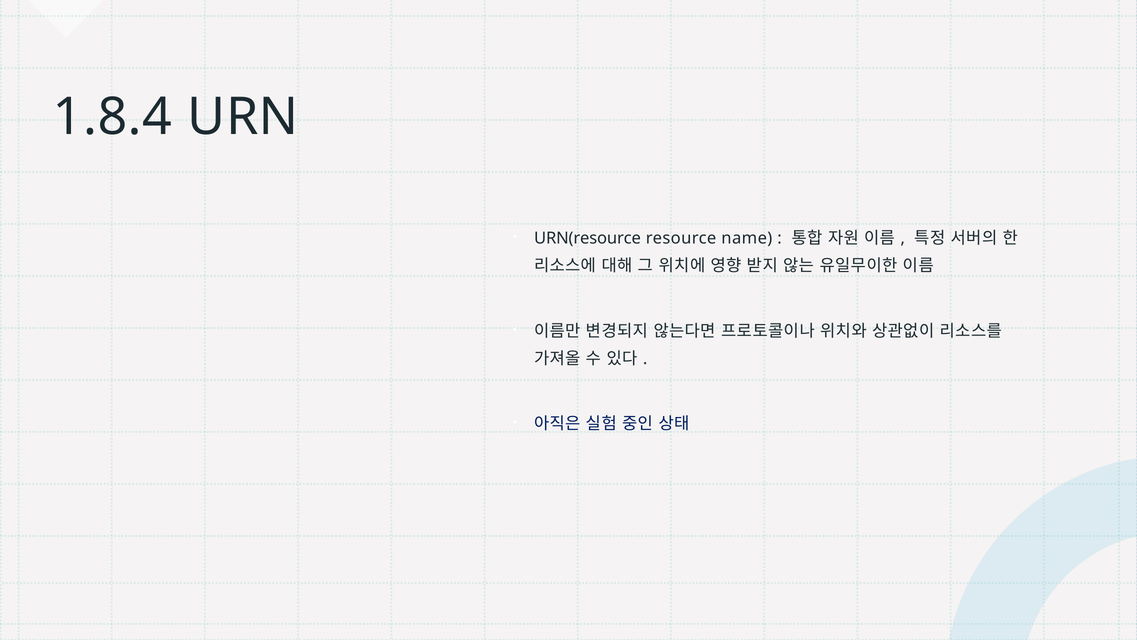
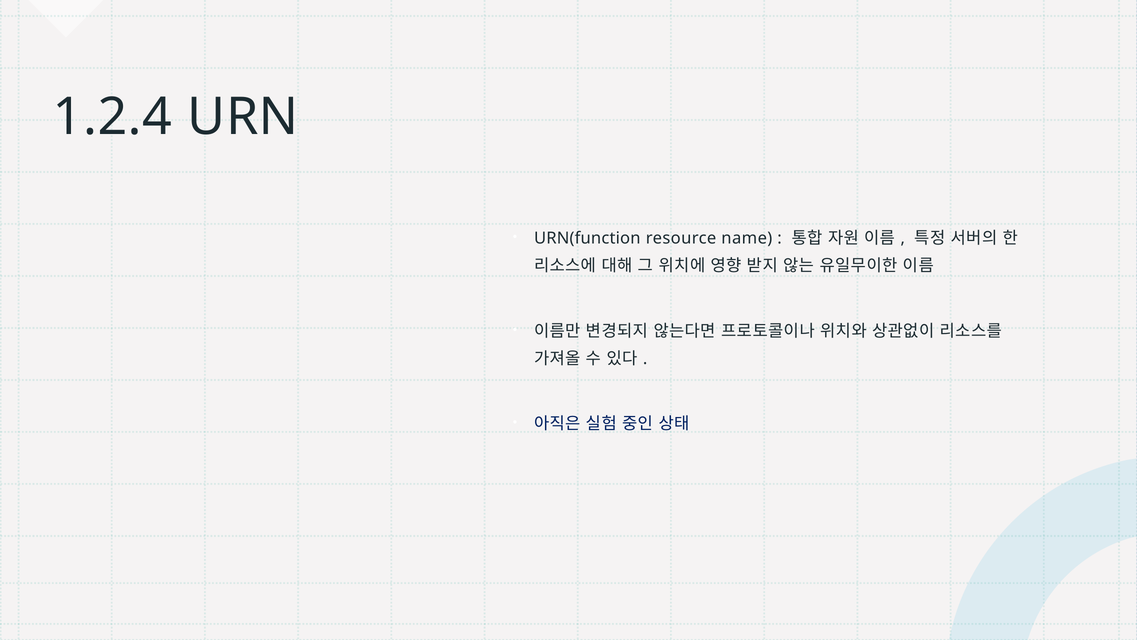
1.8.4: 1.8.4 -> 1.2.4 (112, 117)
URN(resource: URN(resource -> URN(function (587, 238)
